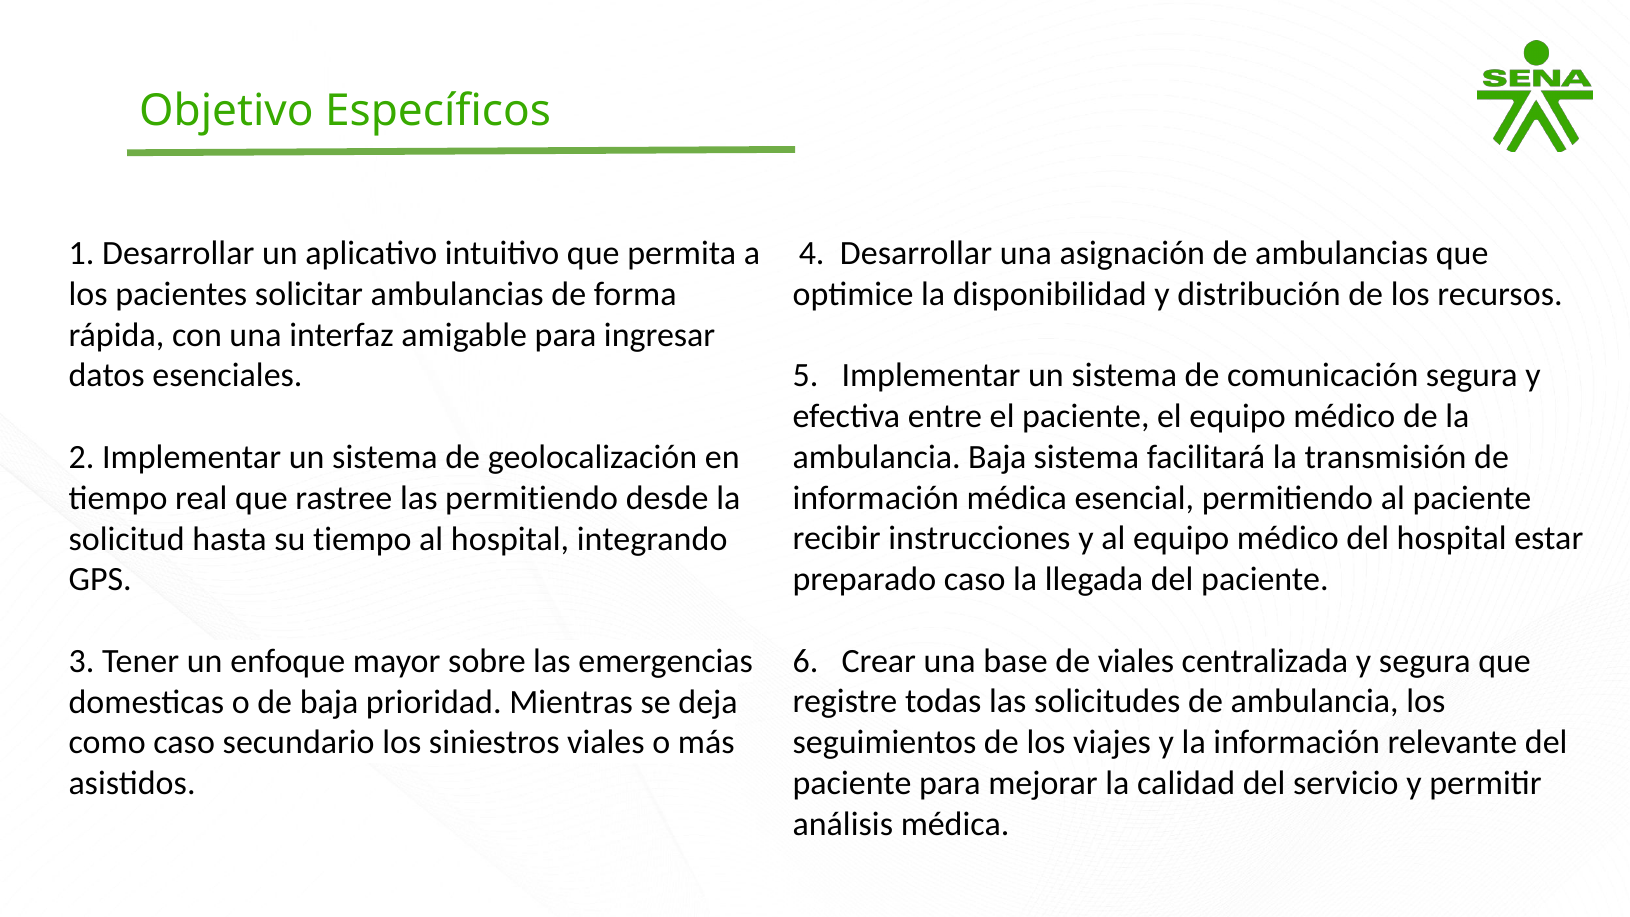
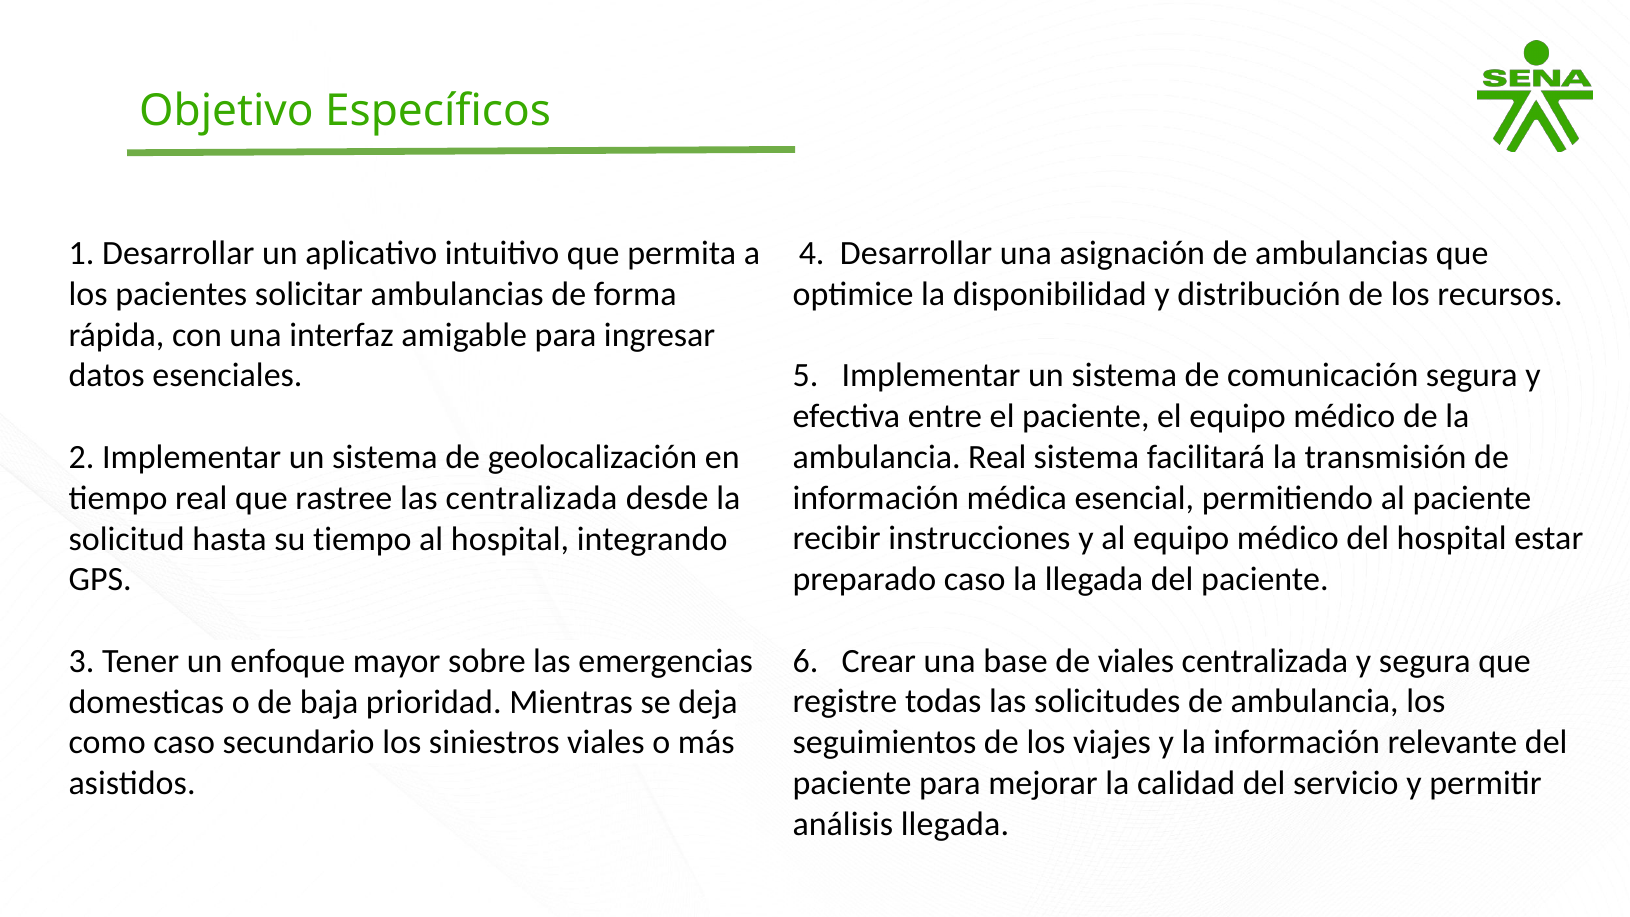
ambulancia Baja: Baja -> Real (997, 457)
las permitiendo: permitiendo -> centralizada (532, 498)
análisis médica: médica -> llegada (955, 824)
